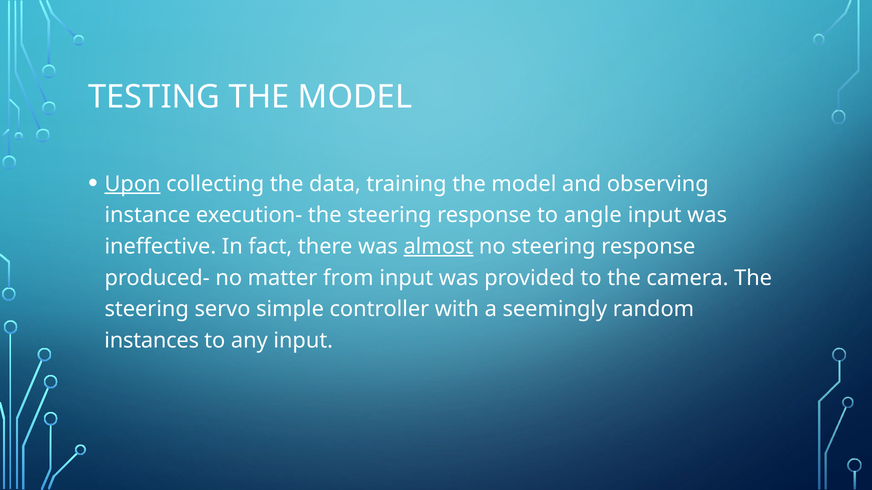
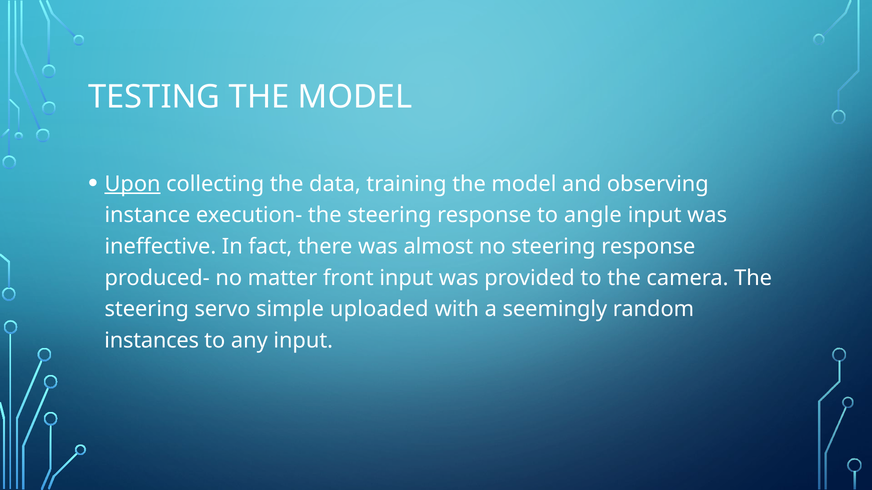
almost underline: present -> none (438, 247)
from: from -> front (348, 278)
controller: controller -> uploaded (379, 310)
